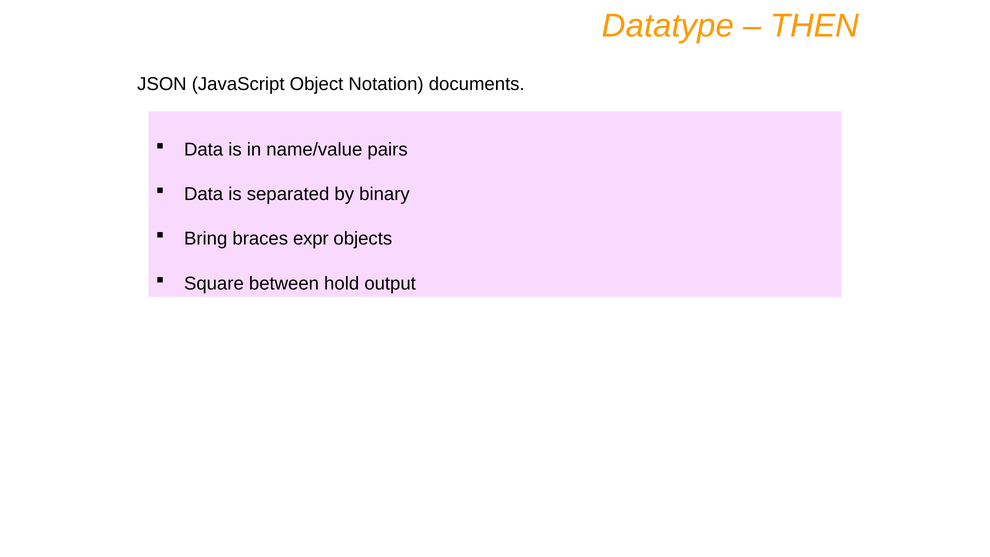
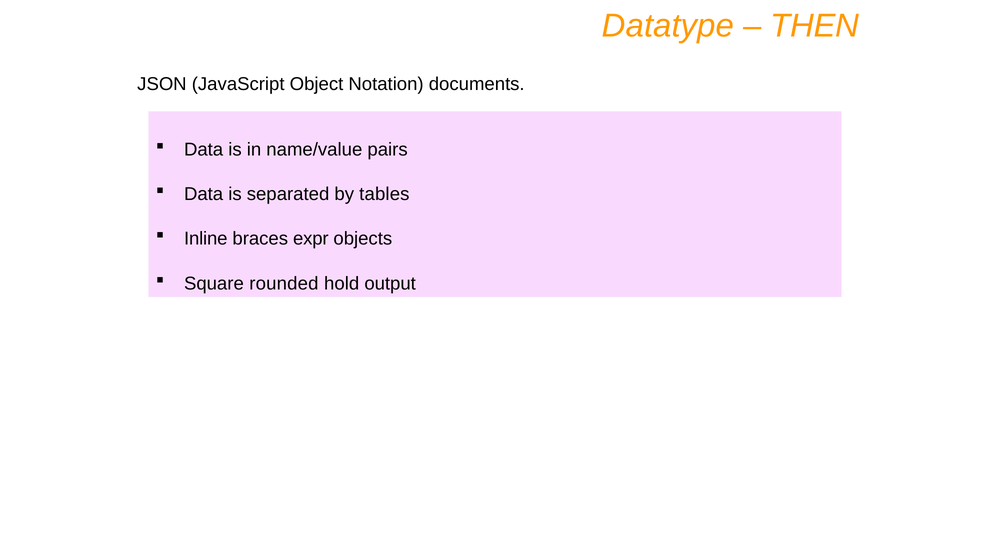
binary: binary -> tables (384, 194)
Bring: Bring -> Inline (206, 239)
between: between -> rounded (284, 283)
